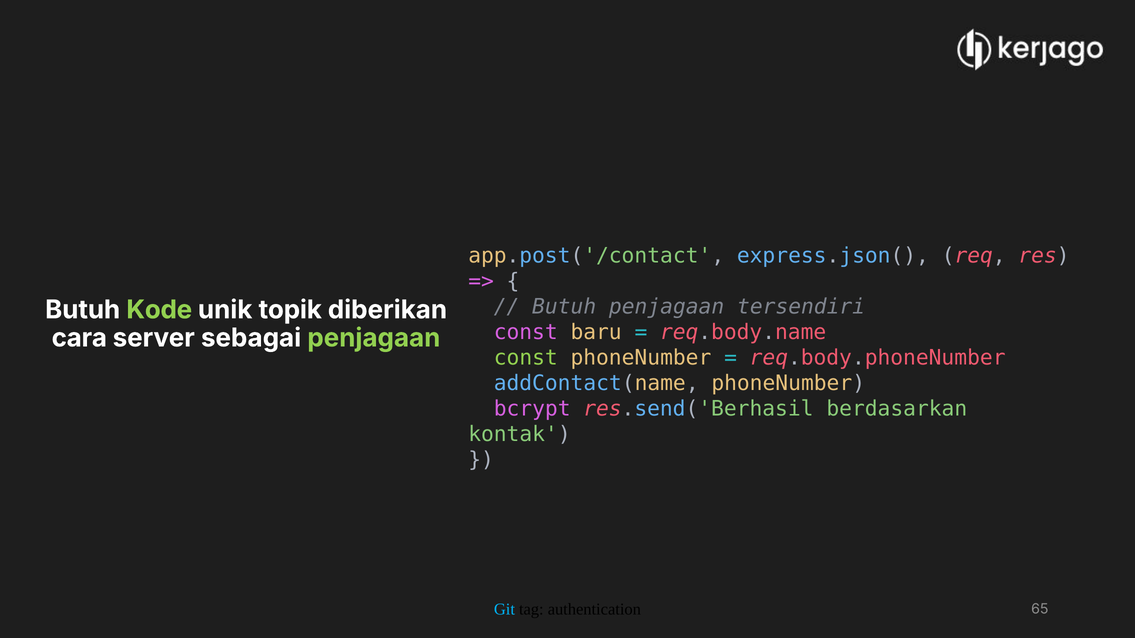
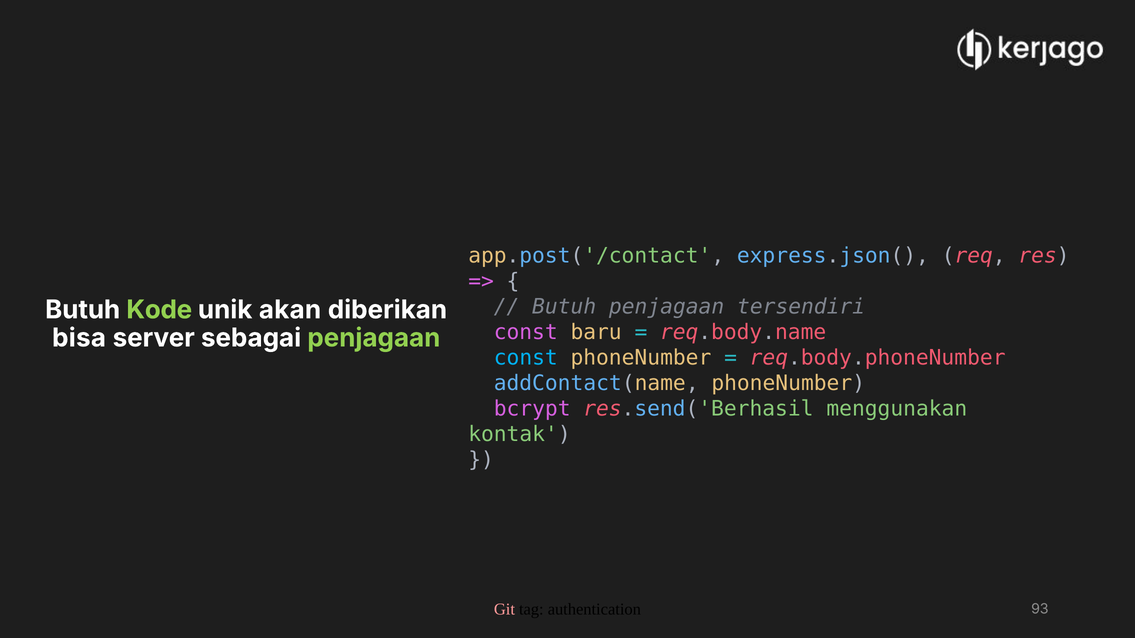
topik: topik -> akan (290, 310)
cara: cara -> bisa (79, 338)
const colour: light green -> light blue (526, 358)
berdasarkan: berdasarkan -> menggunakan (897, 409)
Git colour: light blue -> pink (504, 610)
65: 65 -> 93 (1040, 610)
